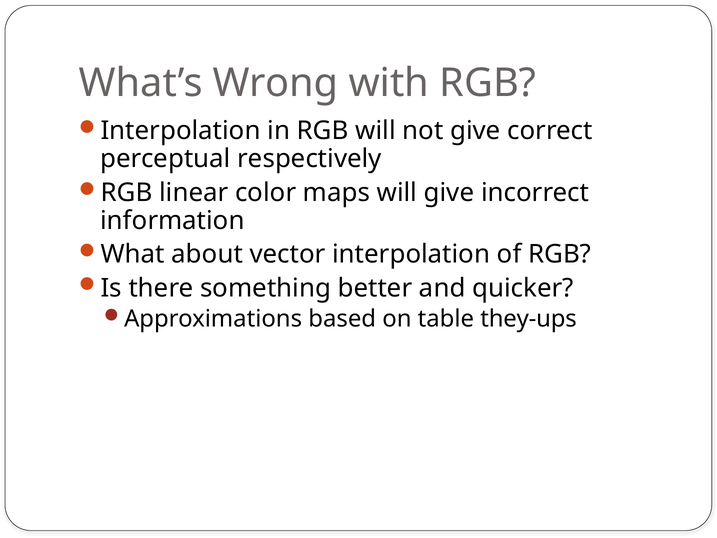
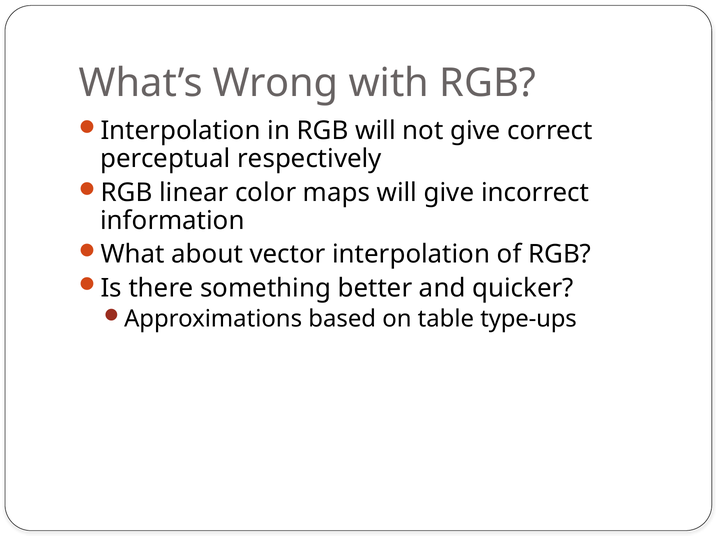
they-ups: they-ups -> type-ups (529, 319)
